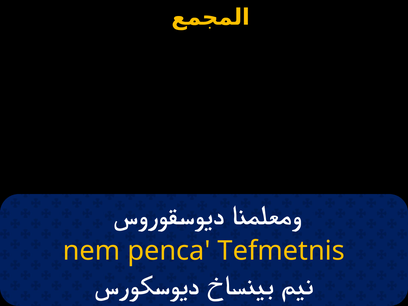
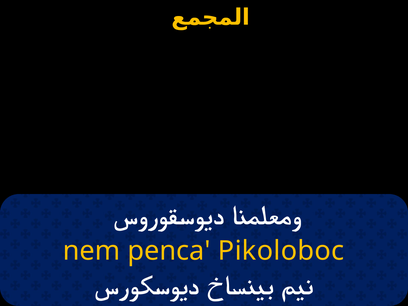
Tefmetnis: Tefmetnis -> Pikoloboc (281, 251)
